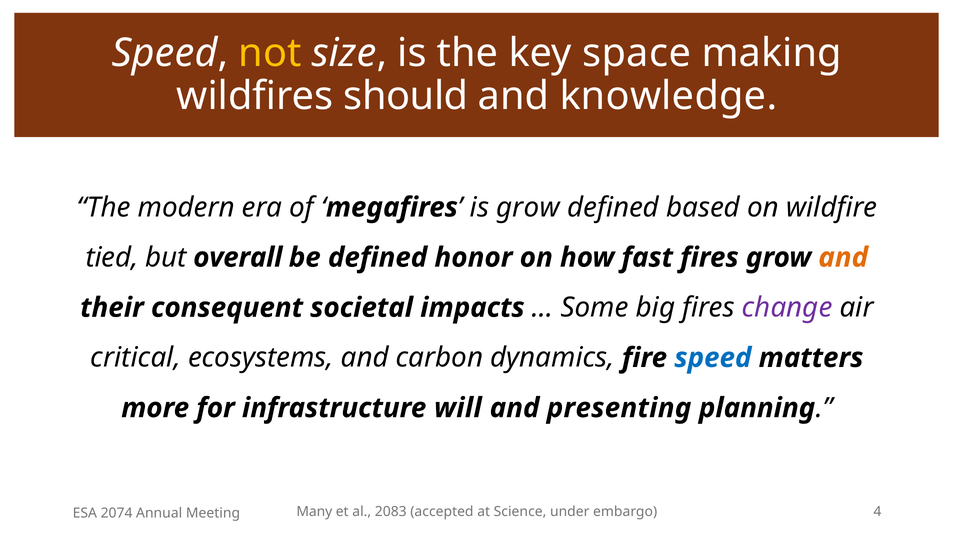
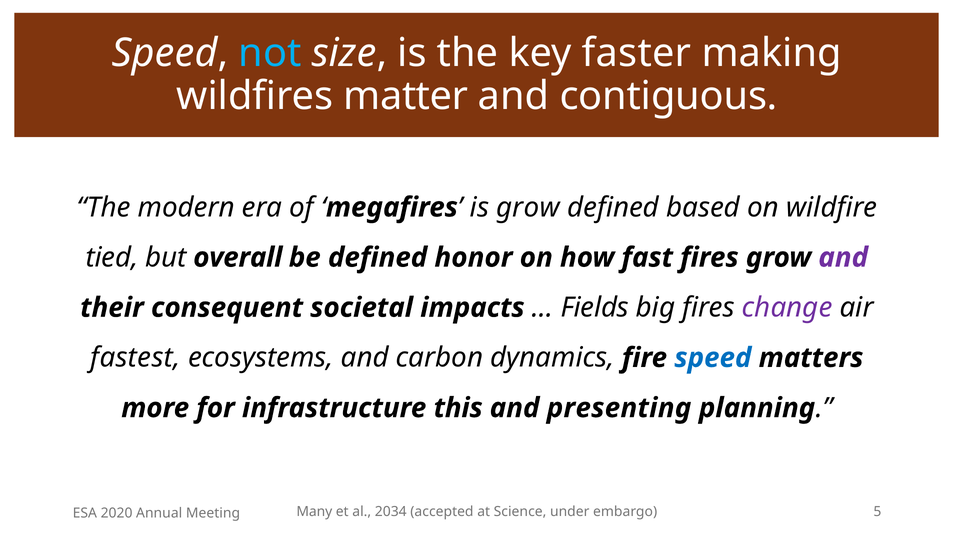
not colour: yellow -> light blue (270, 53)
space: space -> faster (637, 53)
should: should -> matter (406, 96)
knowledge: knowledge -> contiguous (669, 96)
and colour: orange -> purple (843, 257)
Some: Some -> Fields (595, 307)
critical: critical -> fastest (136, 358)
will: will -> this (458, 408)
2083: 2083 -> 2034 (391, 511)
4: 4 -> 5 (877, 511)
2074: 2074 -> 2020 (117, 513)
